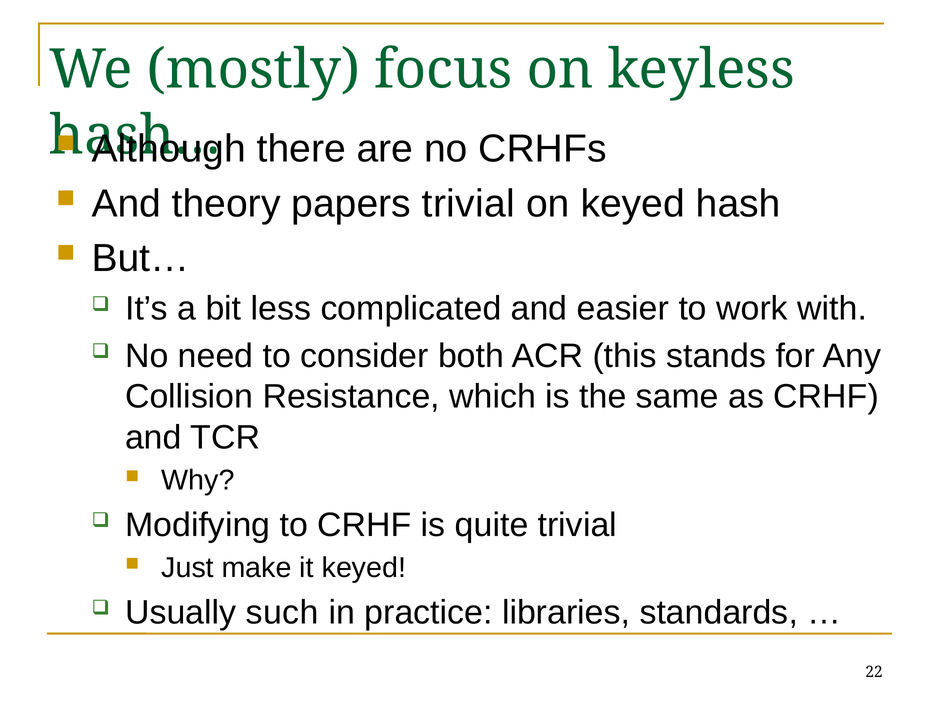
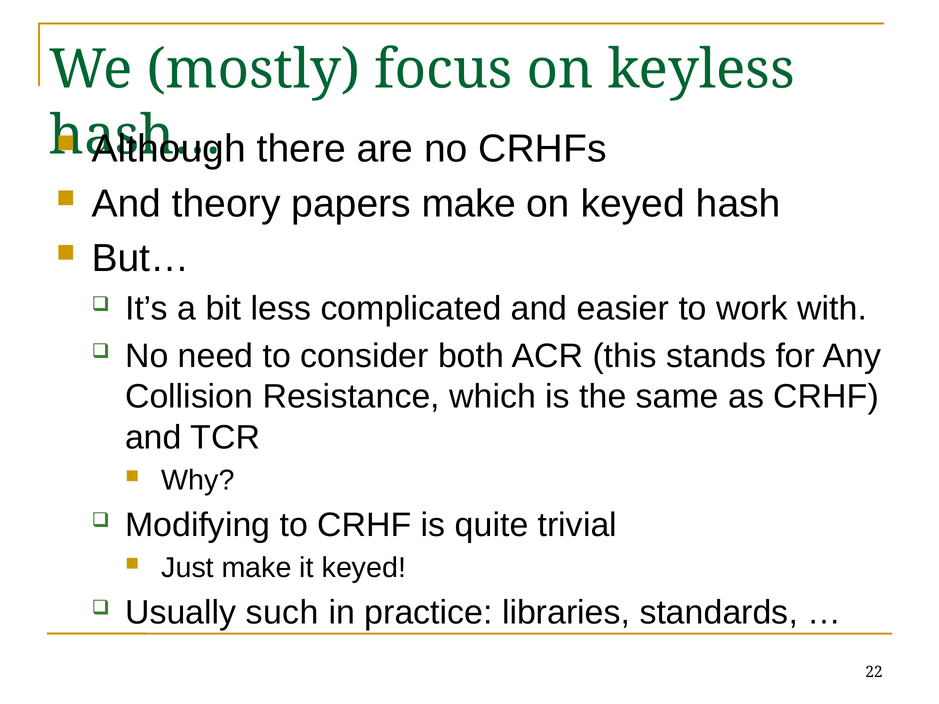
papers trivial: trivial -> make (469, 204)
